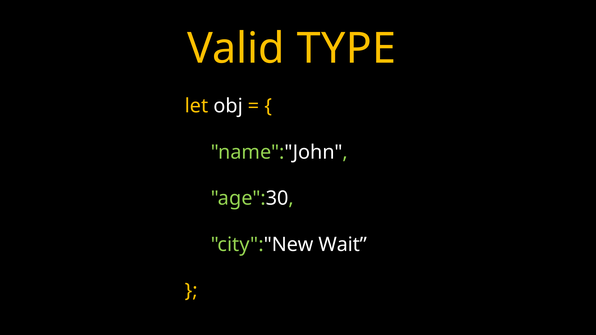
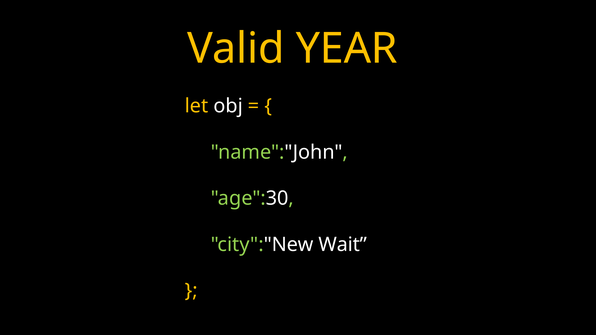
TYPE: TYPE -> YEAR (347, 49)
